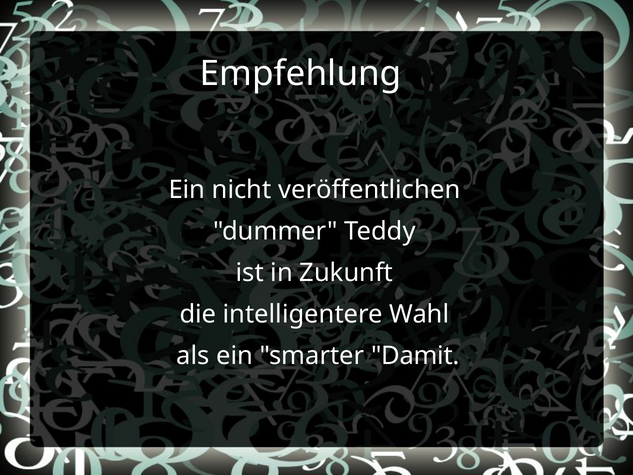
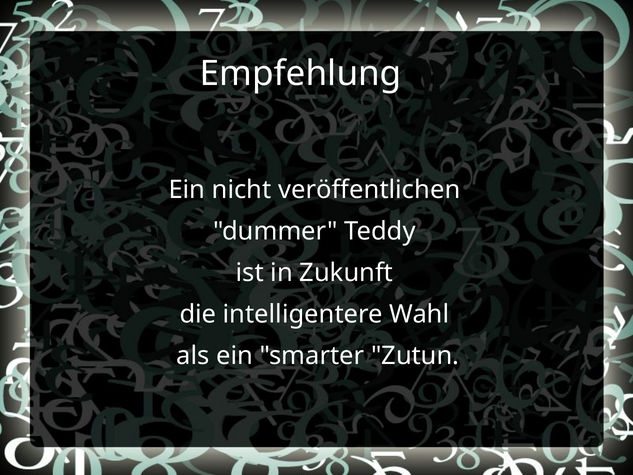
Damit: Damit -> Zutun (415, 356)
